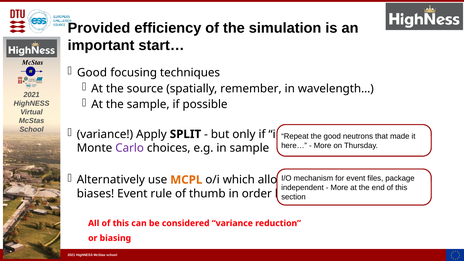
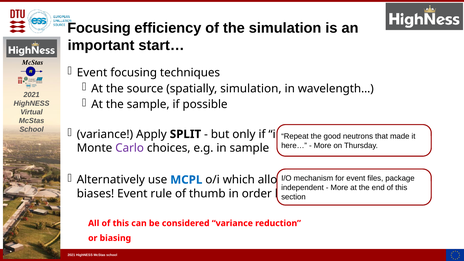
Provided: Provided -> Focusing (99, 28)
Good: Good -> Event (92, 73)
spatially remember: remember -> simulation (251, 89)
MCPL colour: orange -> blue (186, 180)
